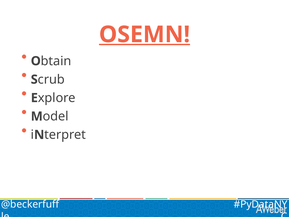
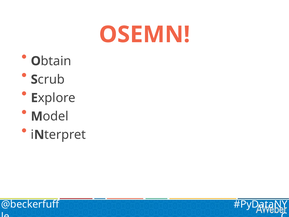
OSEMN underline: present -> none (144, 34)
